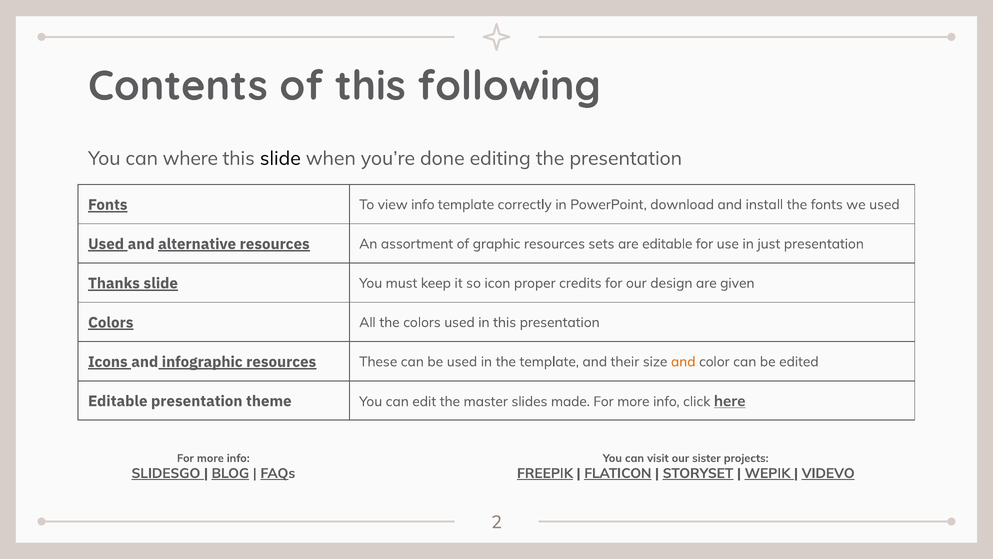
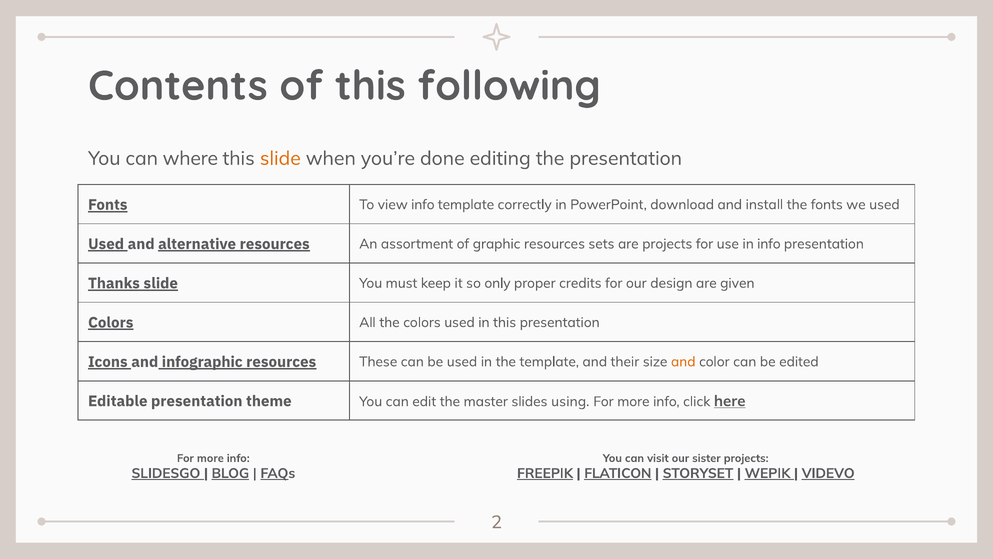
slide colour: black -> orange (280, 158)
are editable: editable -> projects (667, 244)
in just: just -> info (769, 244)
icon: icon -> only (497, 283)
made: made -> using (570, 401)
